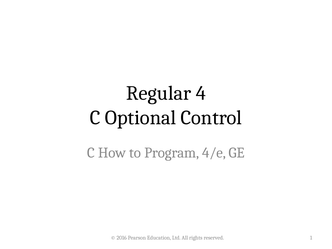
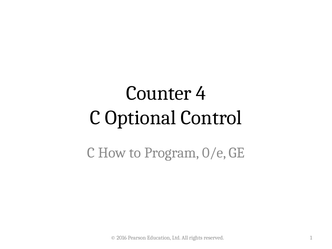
Regular: Regular -> Counter (159, 93)
4/e: 4/e -> 0/e (214, 153)
